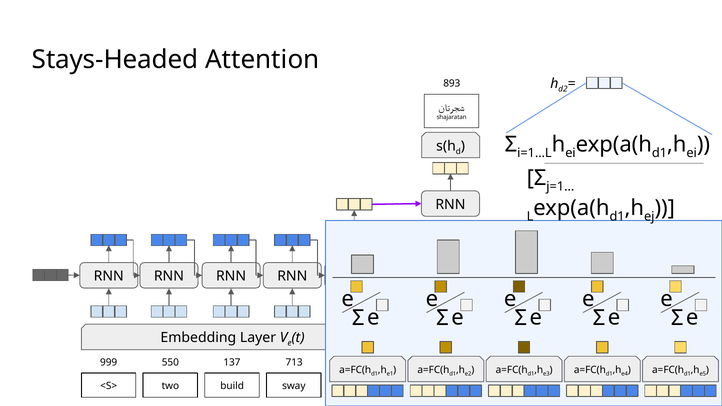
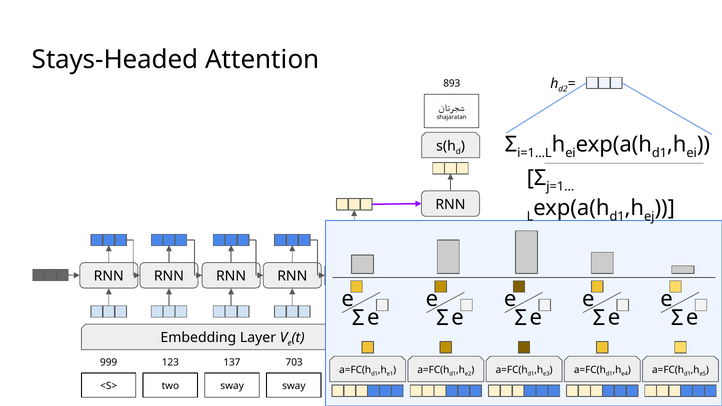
550: 550 -> 123 (170, 363)
713: 713 -> 703 (294, 363)
two build: build -> sway (232, 386)
